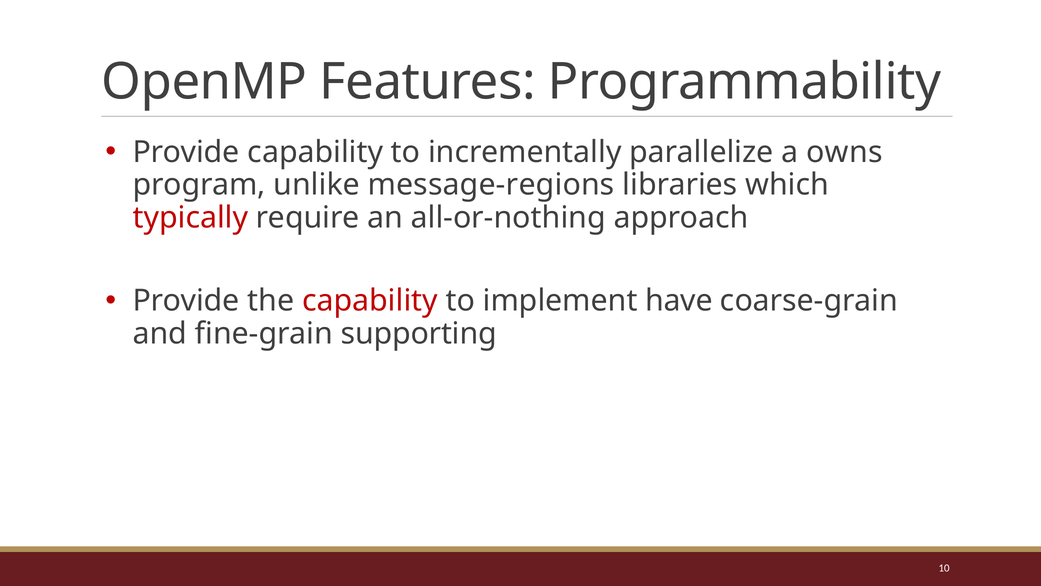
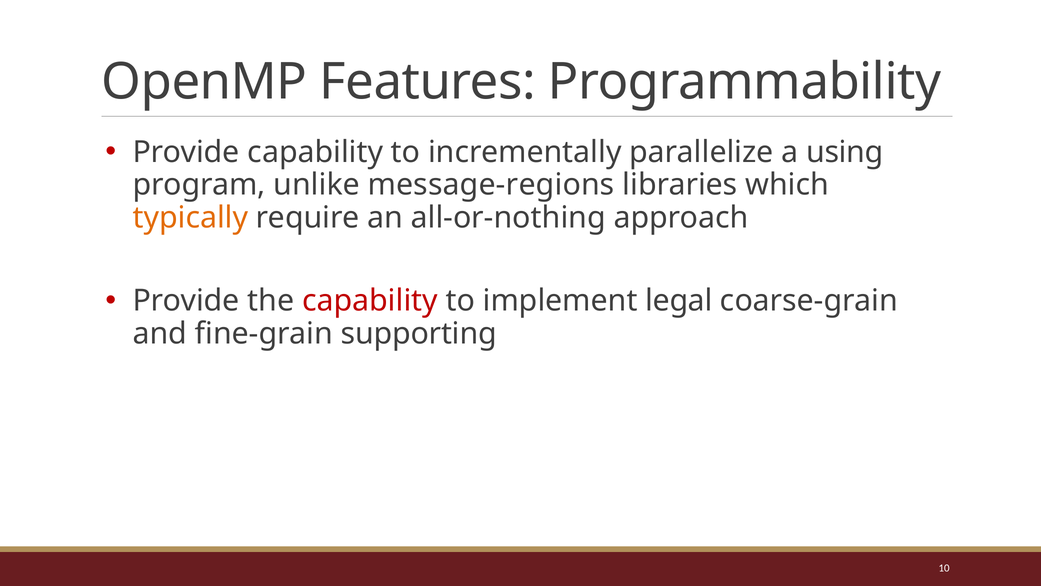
owns: owns -> using (845, 152)
typically colour: red -> orange (190, 217)
have: have -> legal (679, 300)
